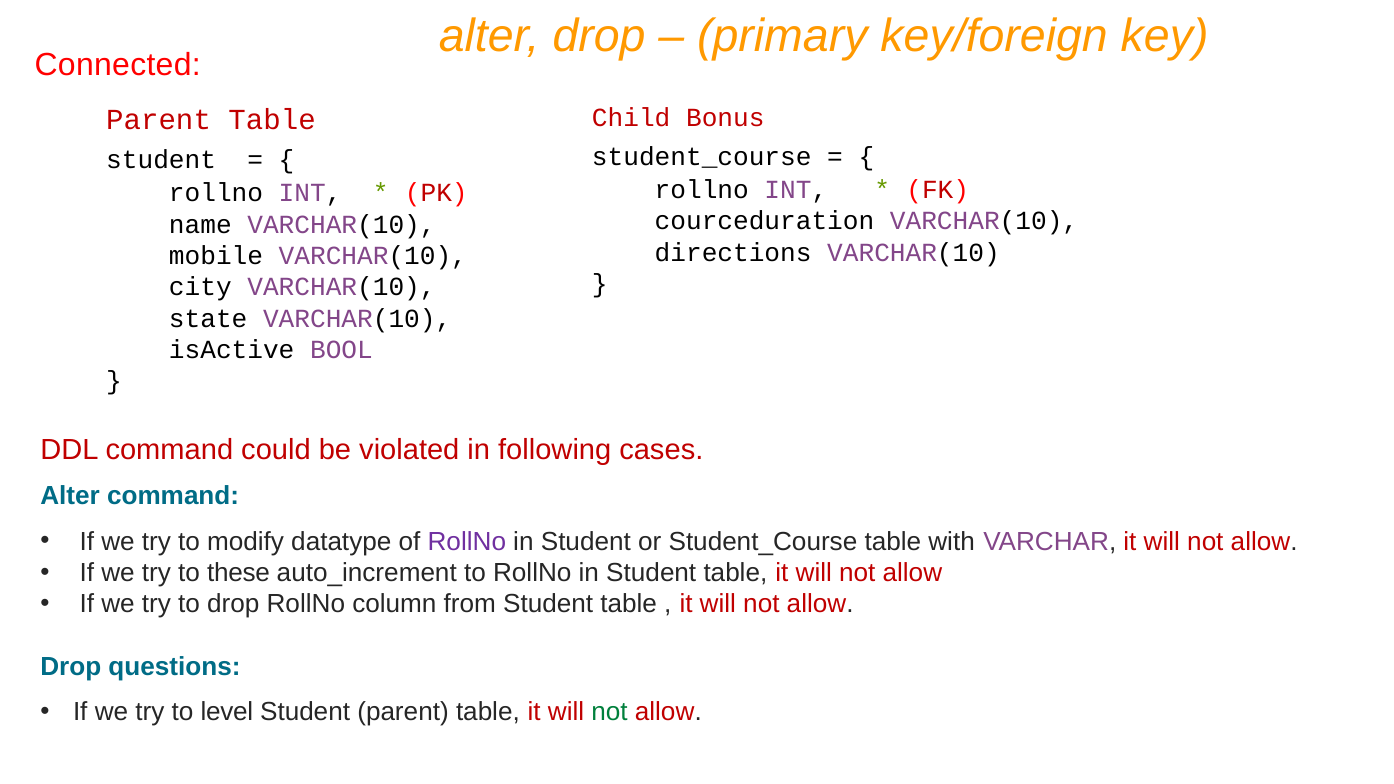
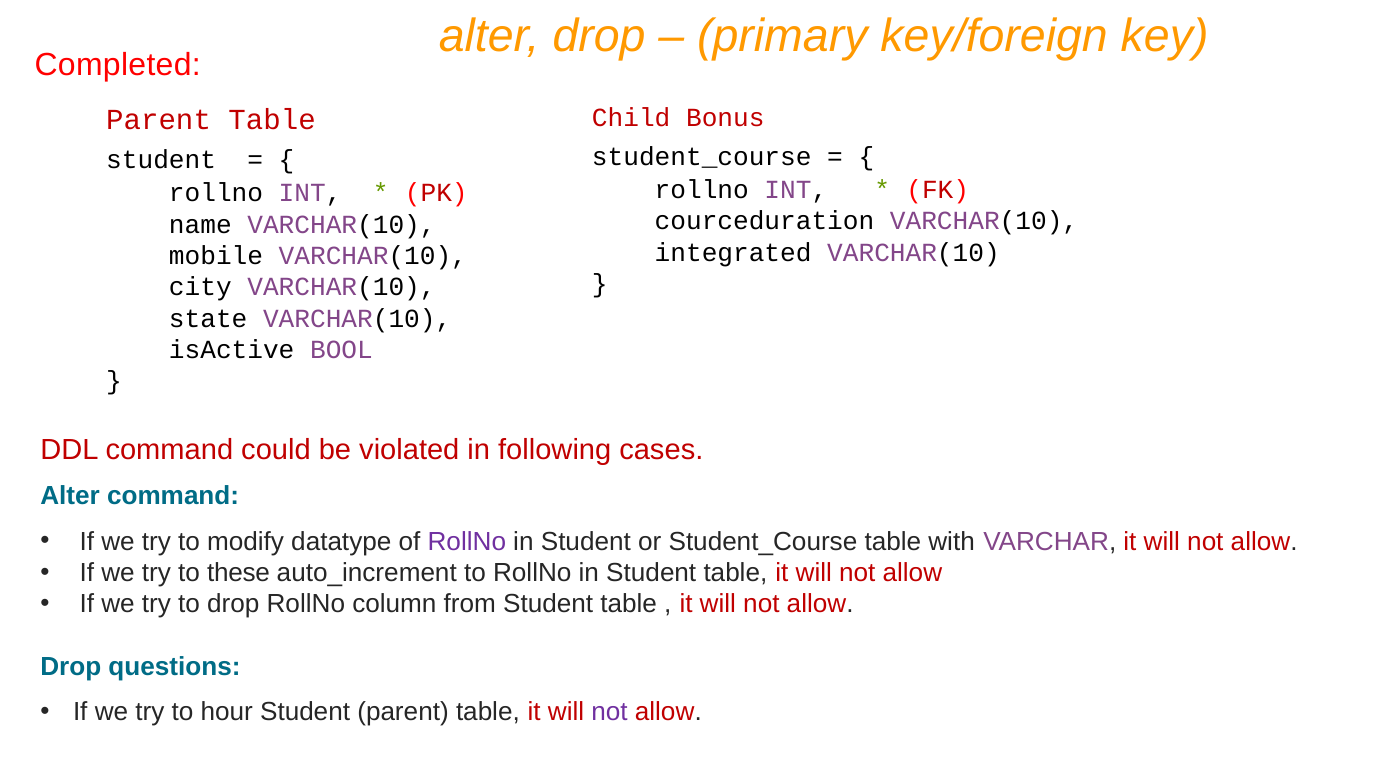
Connected: Connected -> Completed (118, 65)
directions: directions -> integrated (733, 252)
level: level -> hour (227, 712)
not colour: green -> purple (609, 712)
